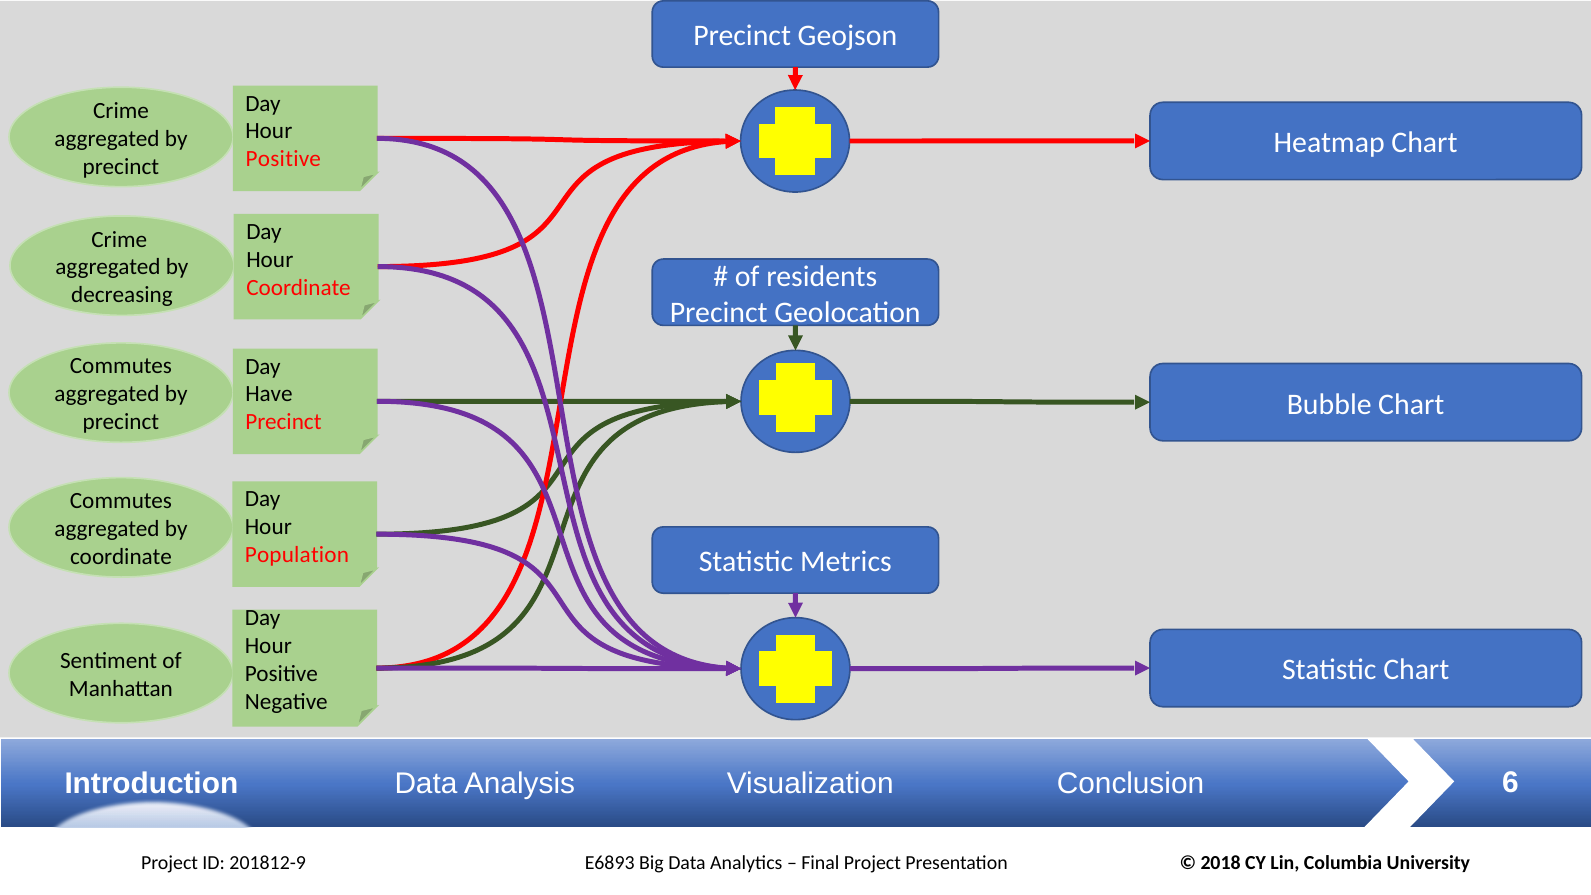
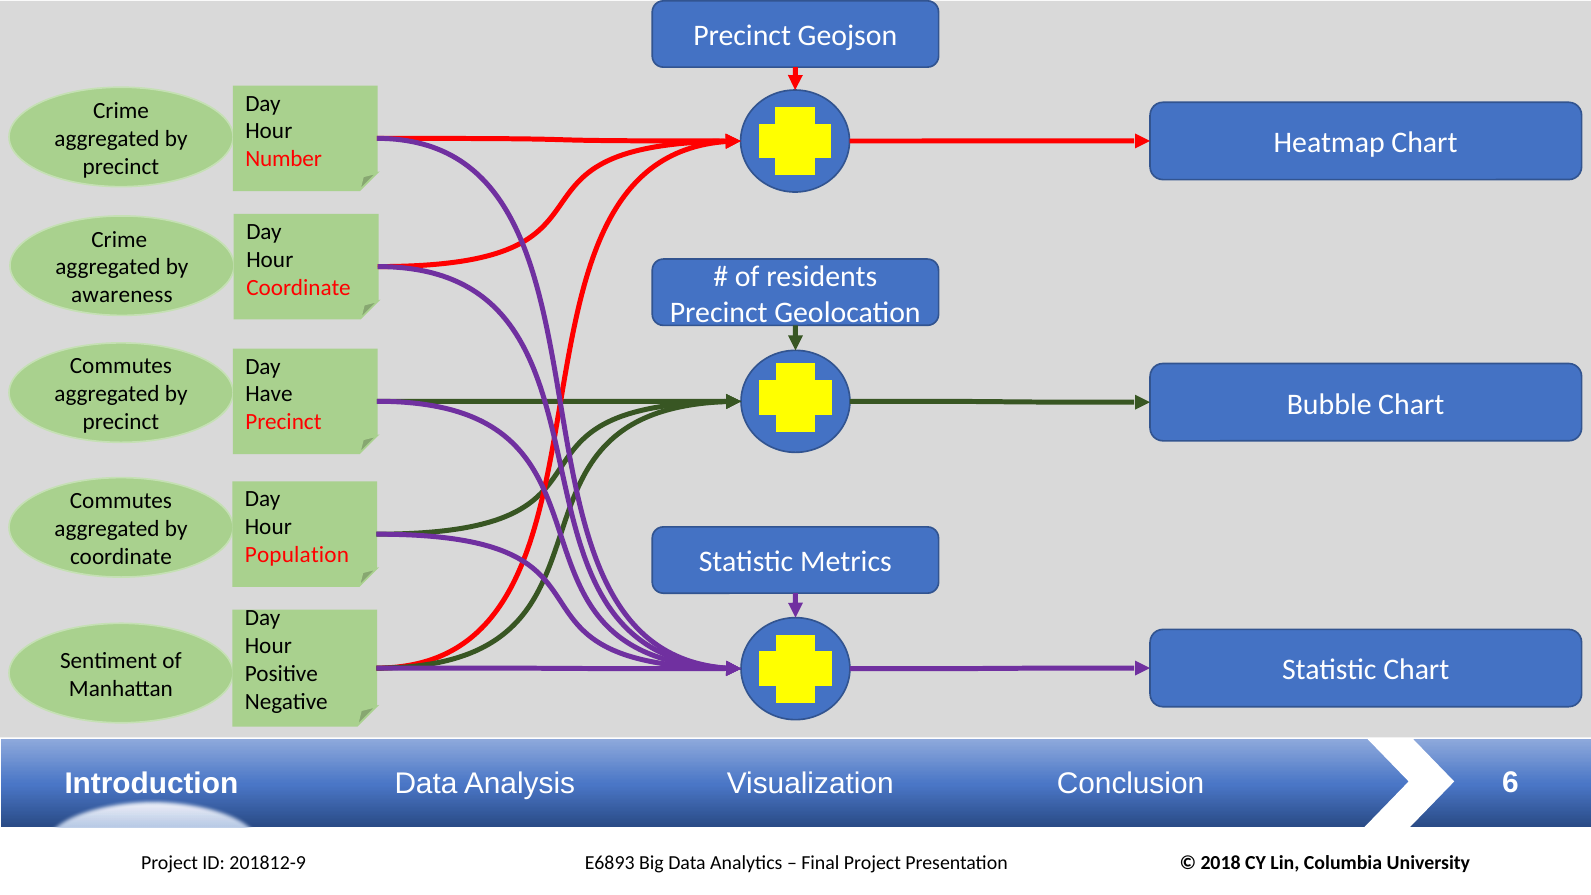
Positive: Positive -> Number (284, 159)
decreasing: decreasing -> awareness (122, 295)
